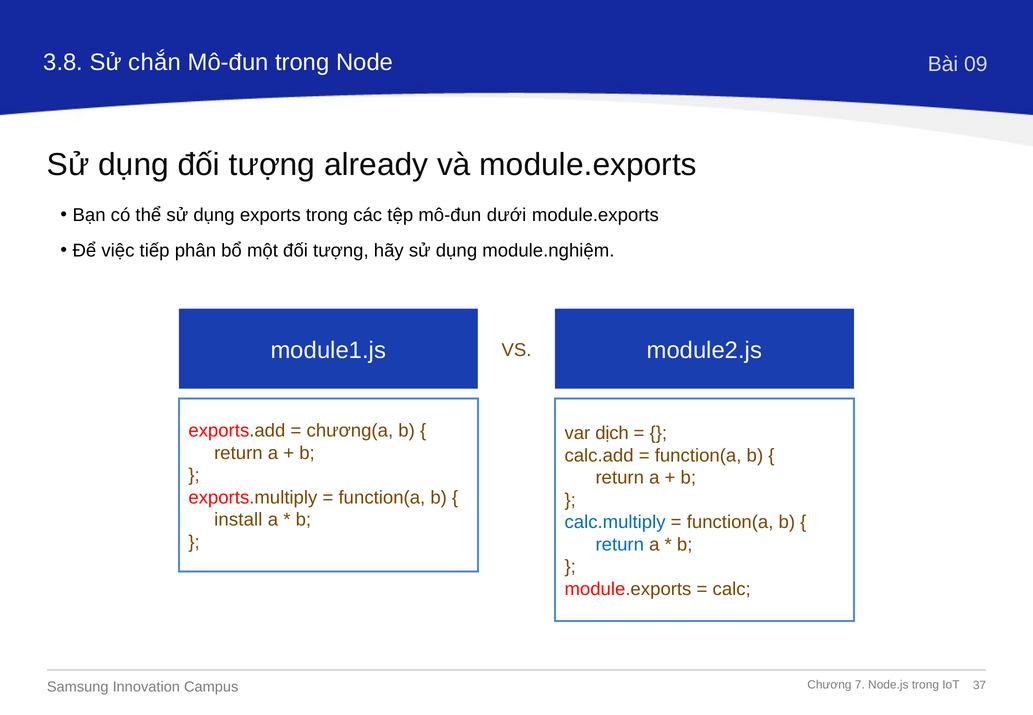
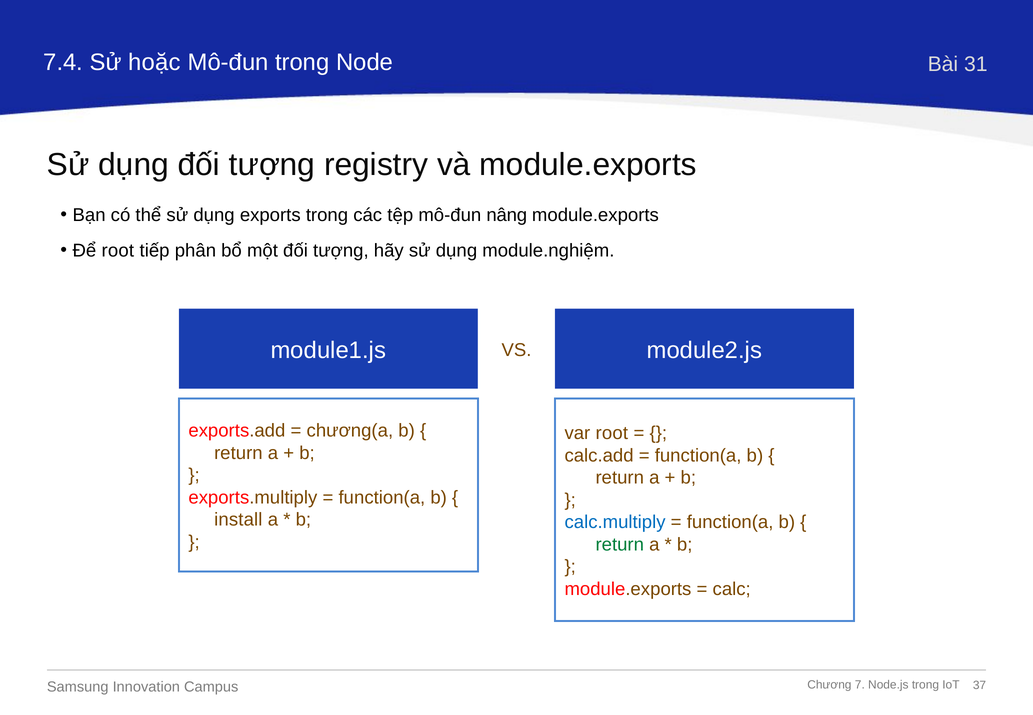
3.8: 3.8 -> 7.4 (63, 62)
chắn: chắn -> hoặc (155, 62)
09: 09 -> 31 (976, 64)
already: already -> registry (376, 165)
dưới: dưới -> nâng (507, 215)
Để việc: việc -> root (118, 251)
var dịch: dịch -> root (612, 434)
return colour: blue -> green (620, 545)
